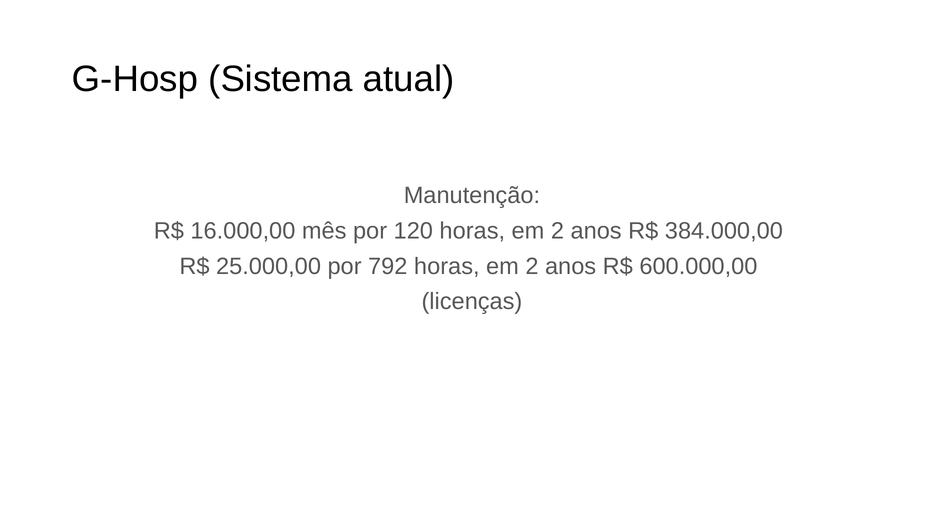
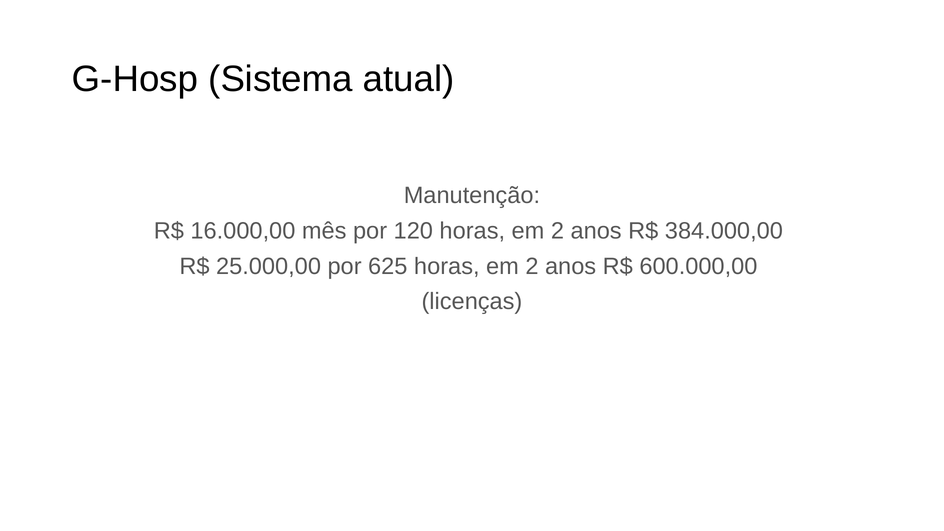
792: 792 -> 625 (388, 266)
